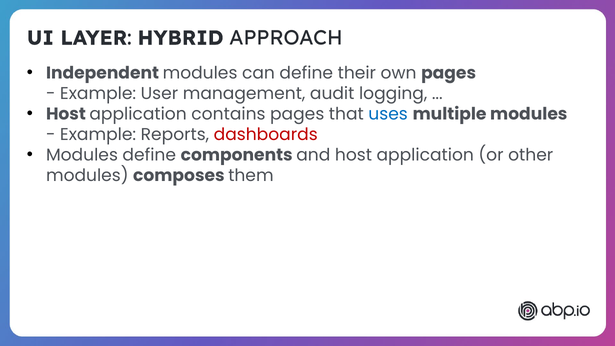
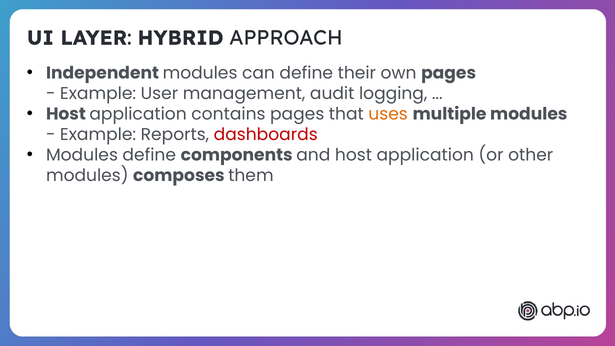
uses colour: blue -> orange (388, 114)
